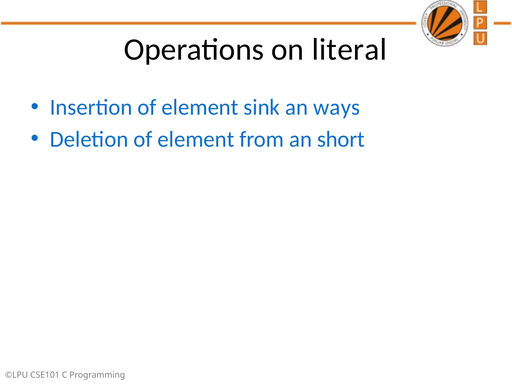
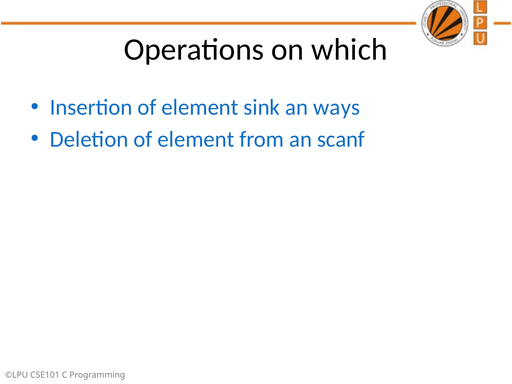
literal: literal -> which (349, 50)
short: short -> scanf (341, 139)
